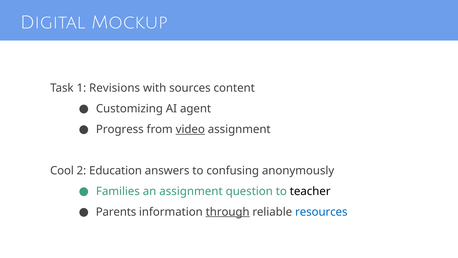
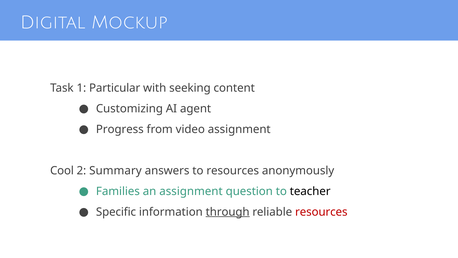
Revisions: Revisions -> Particular (115, 88)
sources: sources -> seeking (190, 88)
video underline: present -> none (190, 129)
Education: Education -> Summary (115, 170)
to confusing: confusing -> resources (233, 170)
Parents: Parents -> Specific (116, 212)
resources colour: blue -> red (321, 212)
